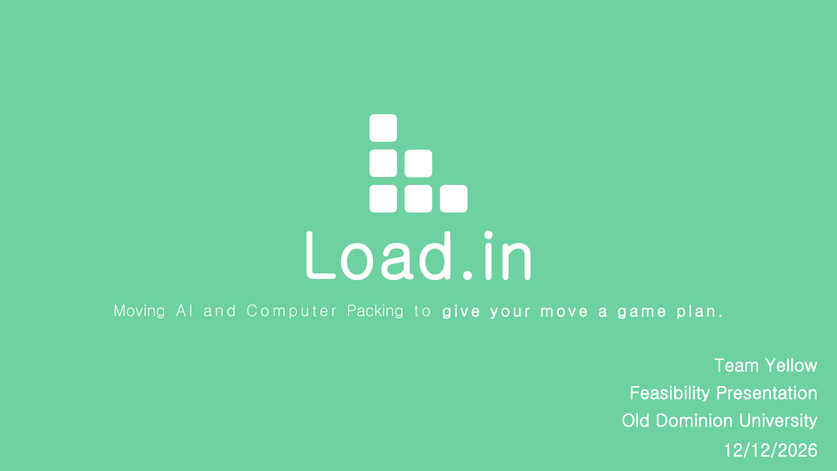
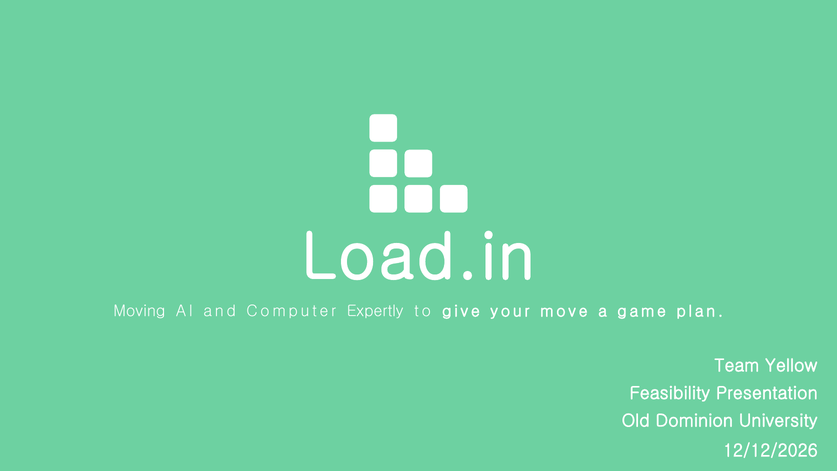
Packing: Packing -> Expertly (375, 311)
